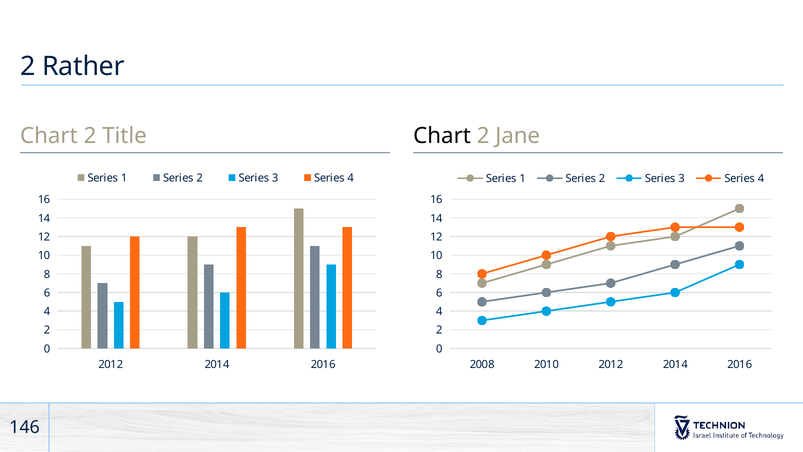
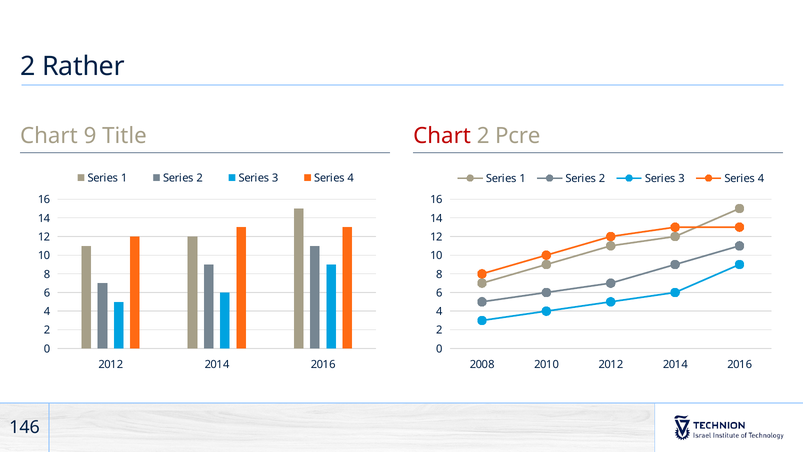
2: 2 -> 9 (90, 136)
Chart colour: black -> red (442, 136)
Jane: Jane -> Pcre (518, 136)
